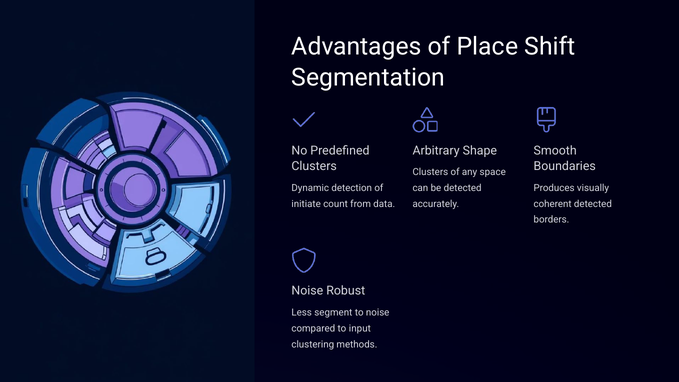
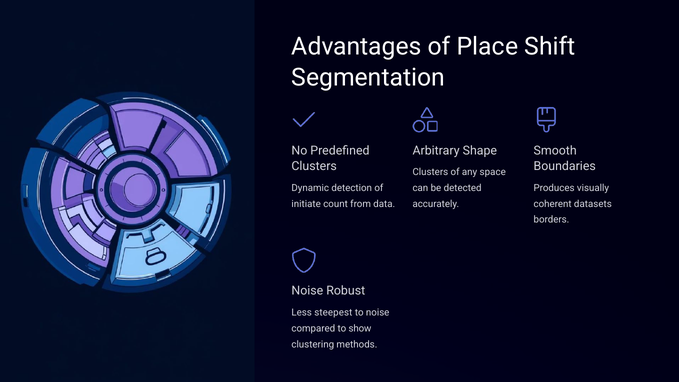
coherent detected: detected -> datasets (593, 204)
segment: segment -> steepest (333, 313)
input: input -> show (360, 328)
